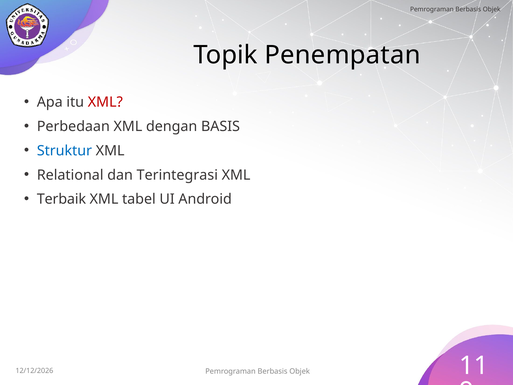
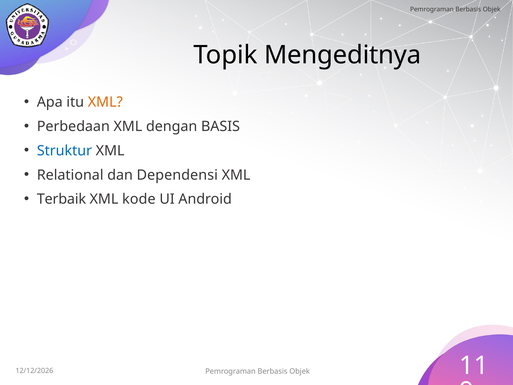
Penempatan: Penempatan -> Mengeditnya (343, 55)
XML colour: red -> orange (105, 102)
Terintegrasi: Terintegrasi -> Dependensi (177, 175)
tabel: tabel -> kode (139, 199)
